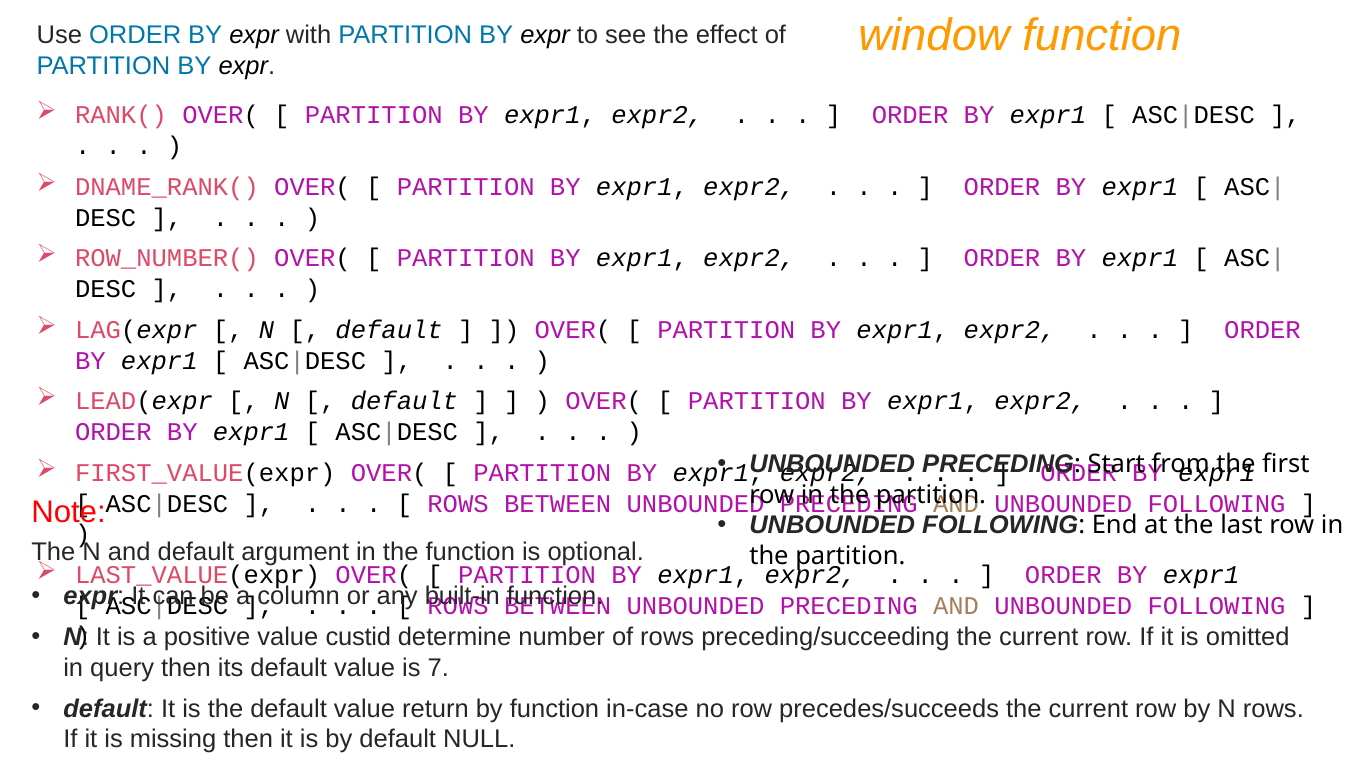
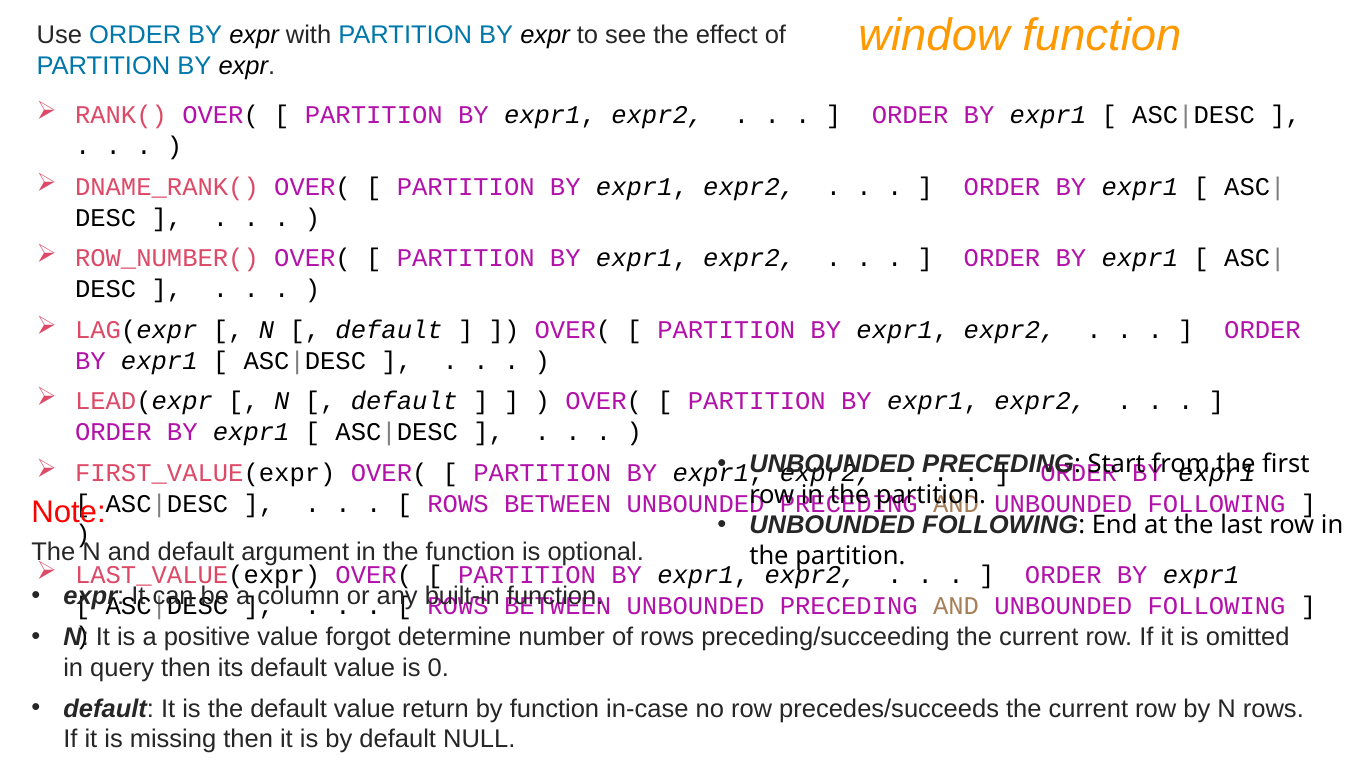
custid: custid -> forgot (358, 638)
7: 7 -> 0 (438, 668)
